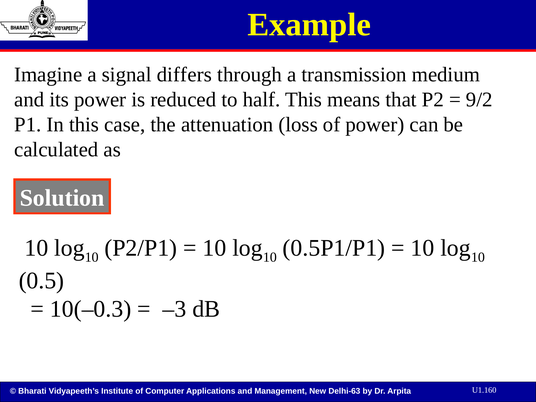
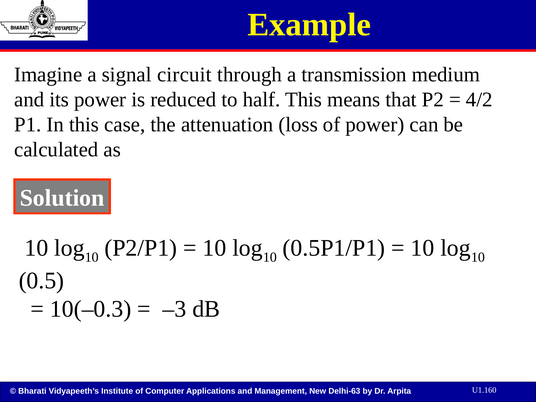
differs: differs -> circuit (184, 75)
9/2: 9/2 -> 4/2 (479, 100)
